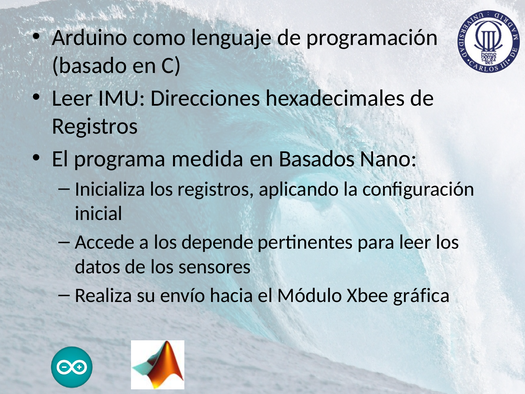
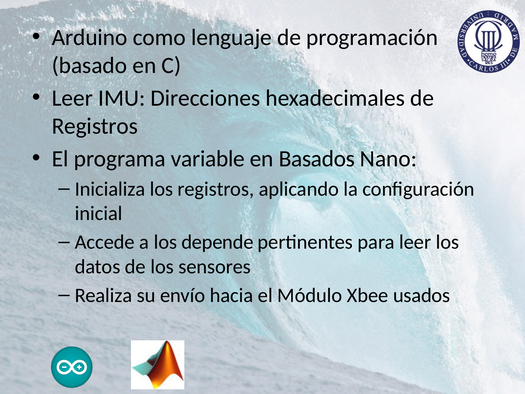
medida: medida -> variable (208, 159)
gráfica: gráfica -> usados (422, 295)
